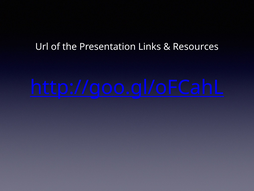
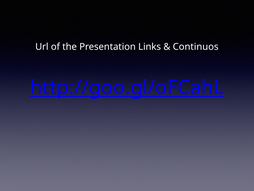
Resources: Resources -> Continuos (196, 47)
